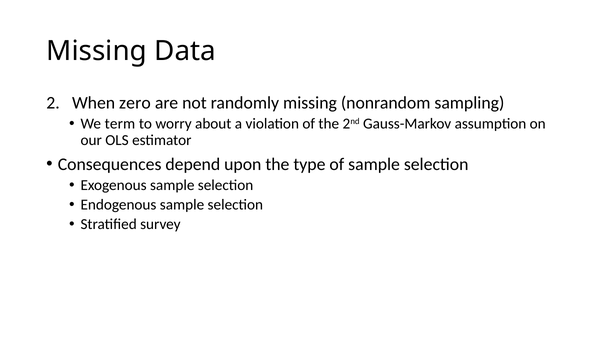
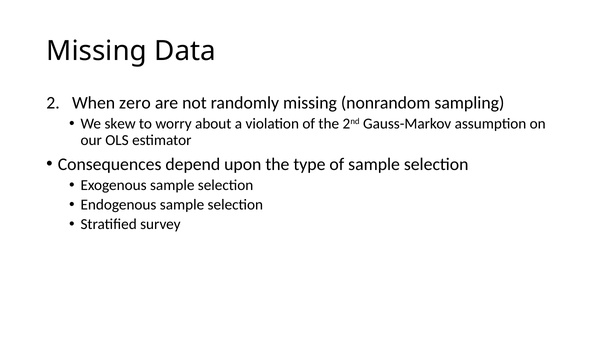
term: term -> skew (120, 124)
